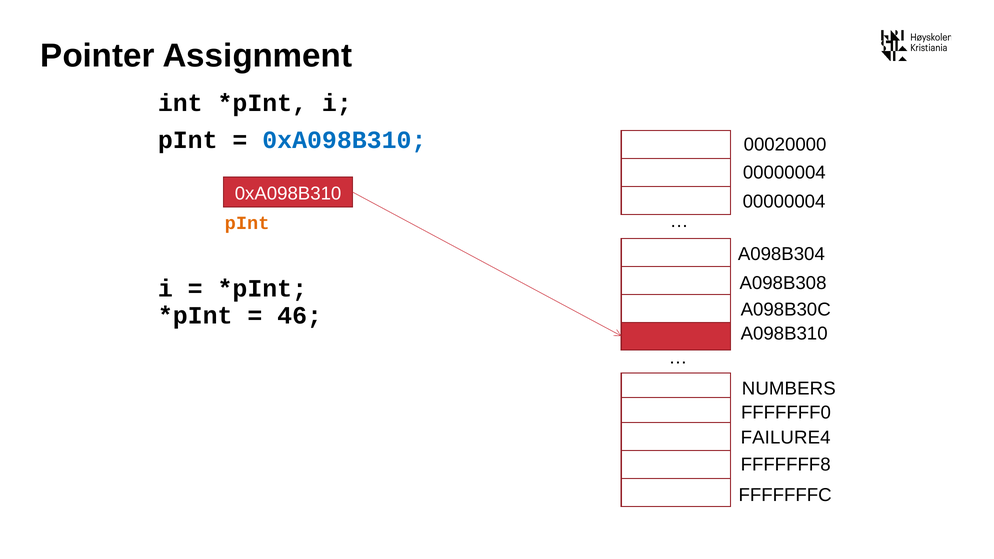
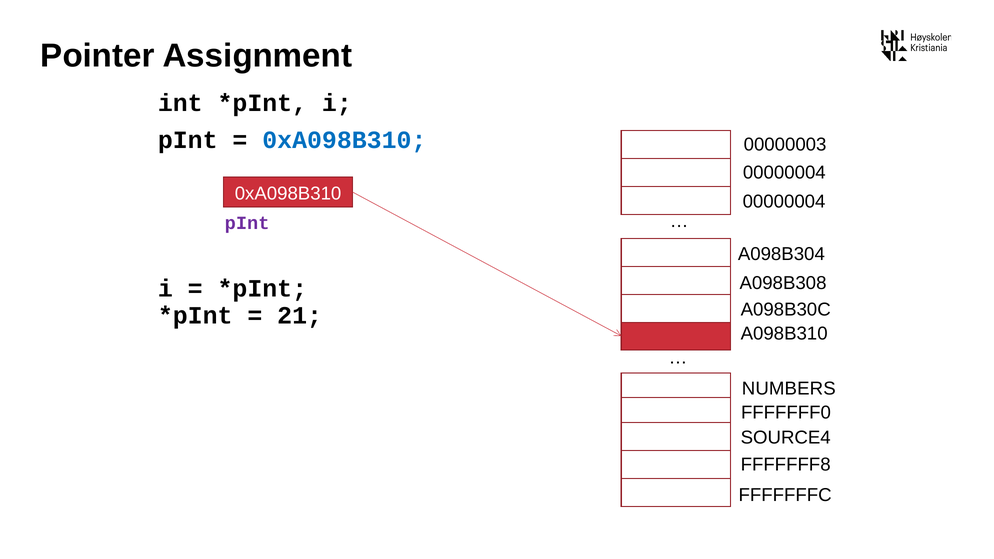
00020000: 00020000 -> 00000003 (785, 144)
pInt colour: orange -> purple (247, 223)
46: 46 -> 21 (300, 316)
FAILURE4: FAILURE4 -> SOURCE4 (786, 438)
